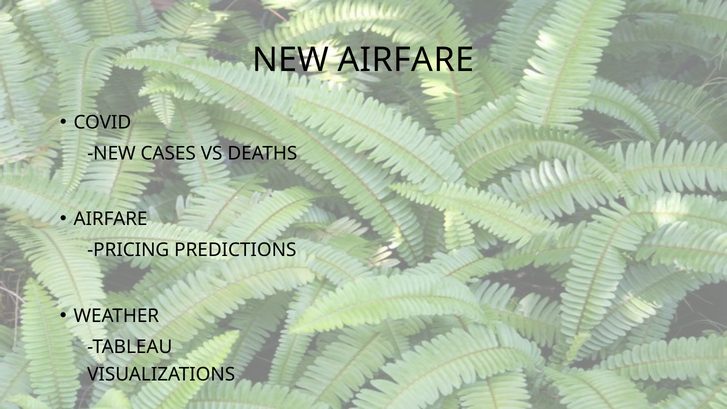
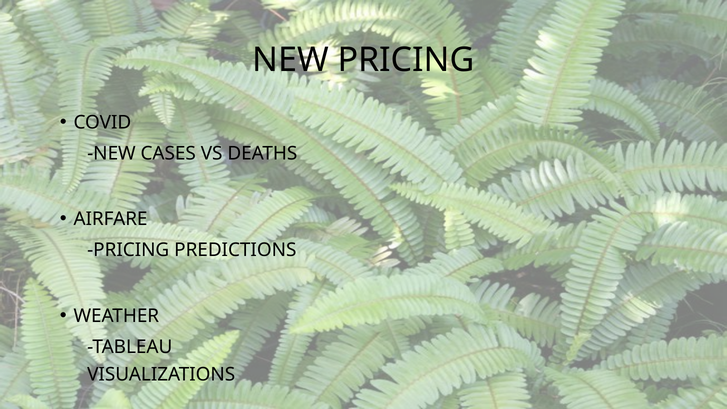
NEW AIRFARE: AIRFARE -> PRICING (406, 60)
